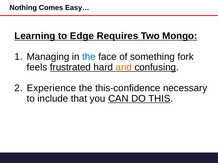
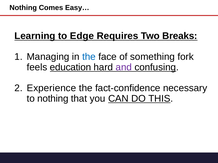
Mongo: Mongo -> Breaks (180, 36)
frustrated: frustrated -> education (70, 67)
and colour: orange -> purple (124, 67)
this-confidence: this-confidence -> fact-confidence (128, 88)
to include: include -> nothing (53, 99)
